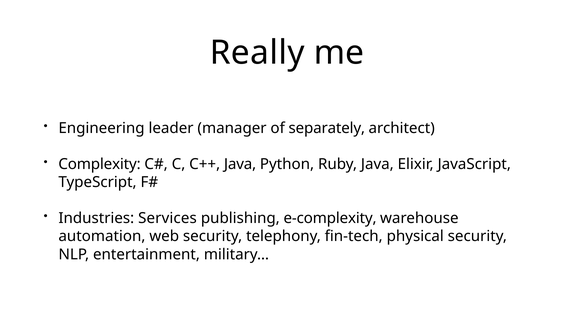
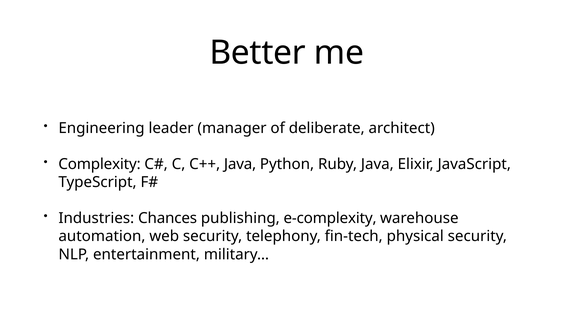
Really: Really -> Better (258, 53)
separately: separately -> deliberate (327, 128)
Services: Services -> Chances (168, 218)
